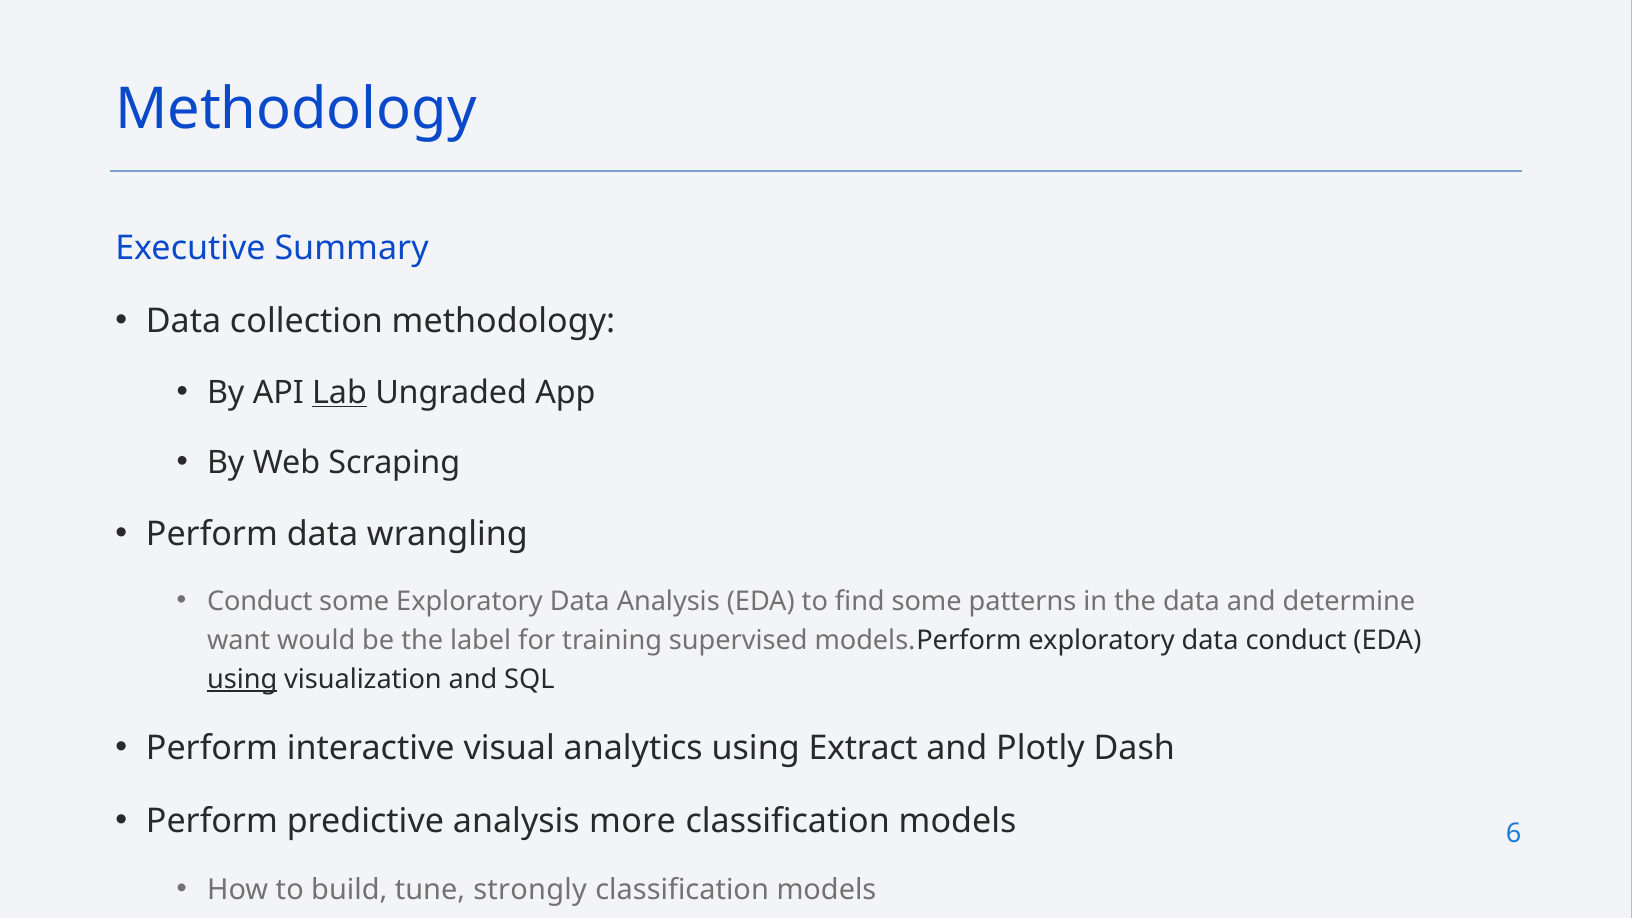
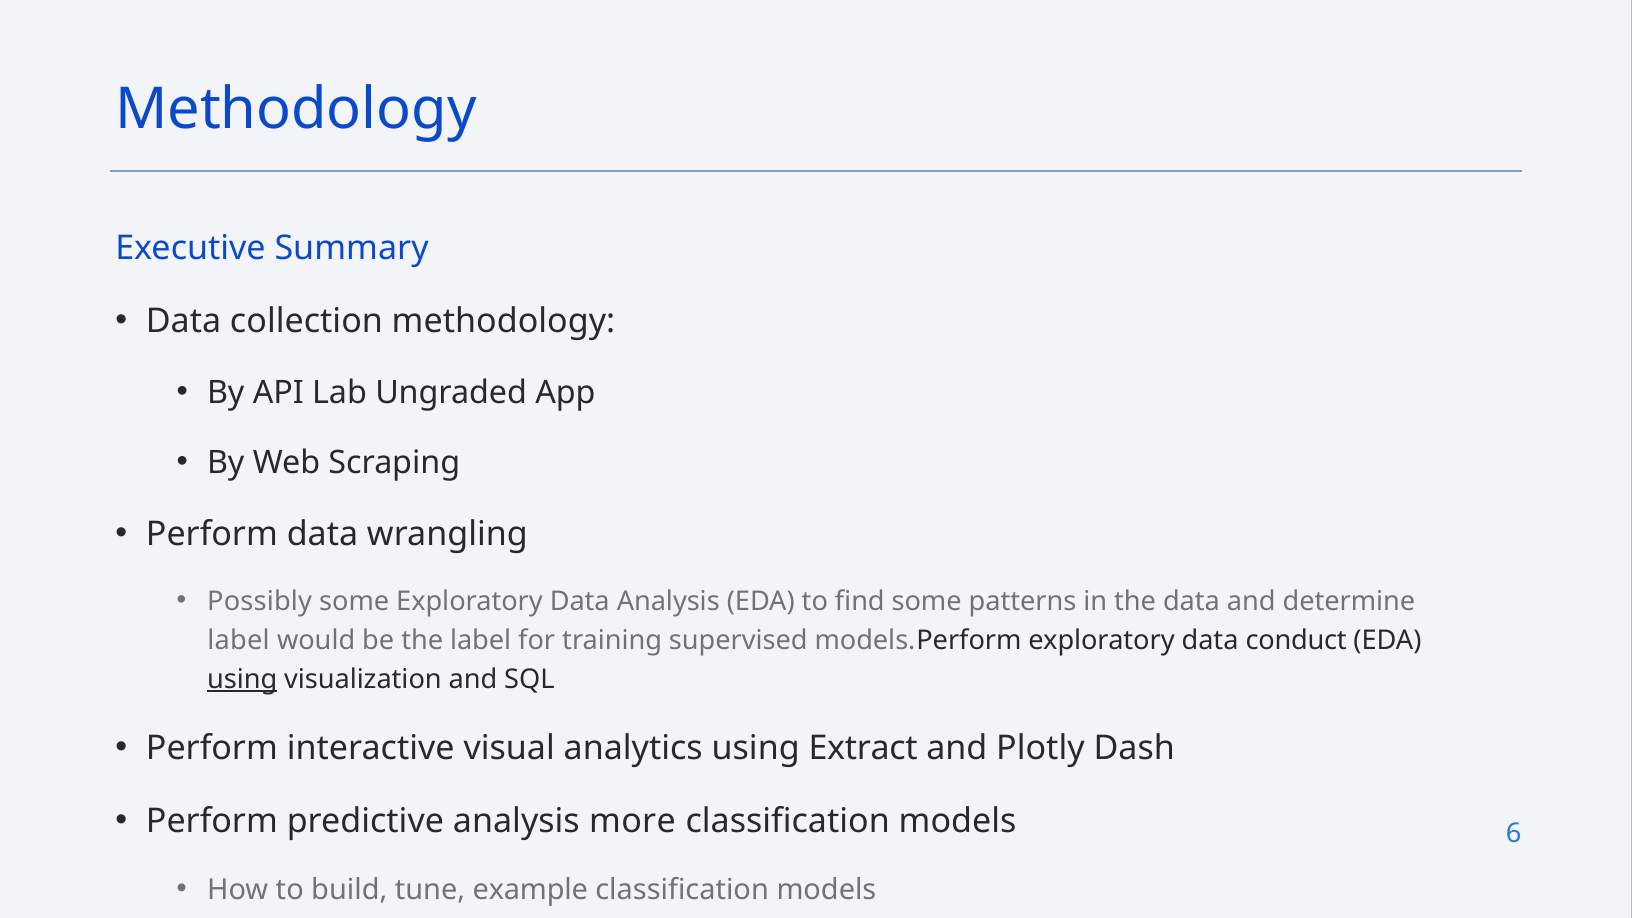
Lab underline: present -> none (339, 393)
Conduct: Conduct -> Possibly (260, 601)
want: want -> label (238, 640)
strongly: strongly -> example (530, 890)
